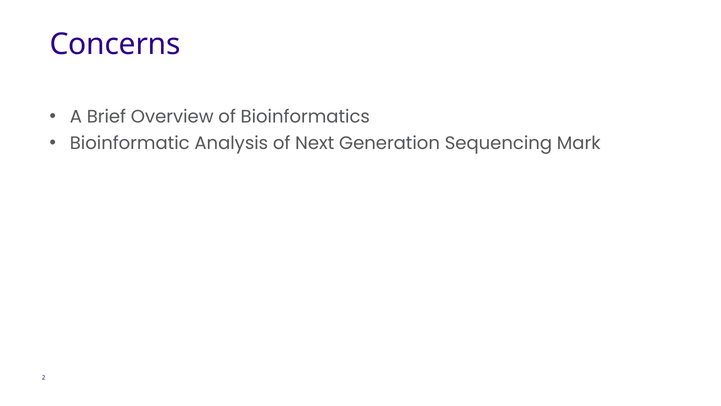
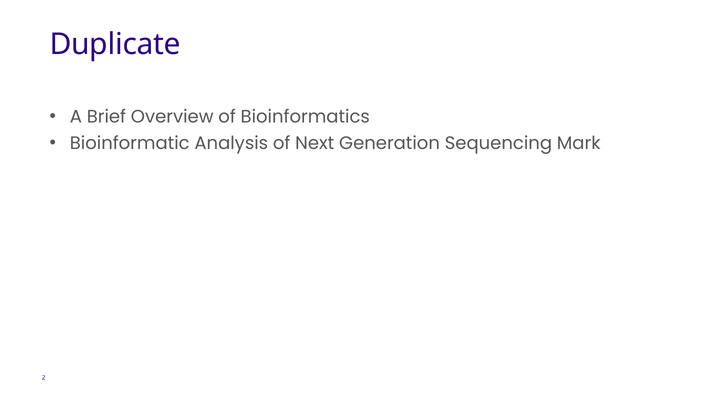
Concerns: Concerns -> Duplicate (115, 44)
